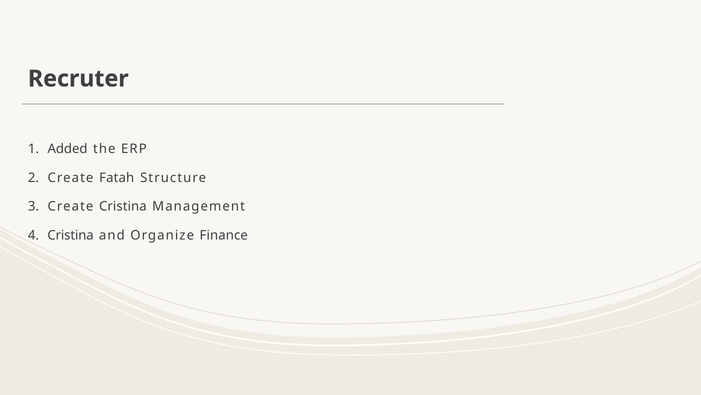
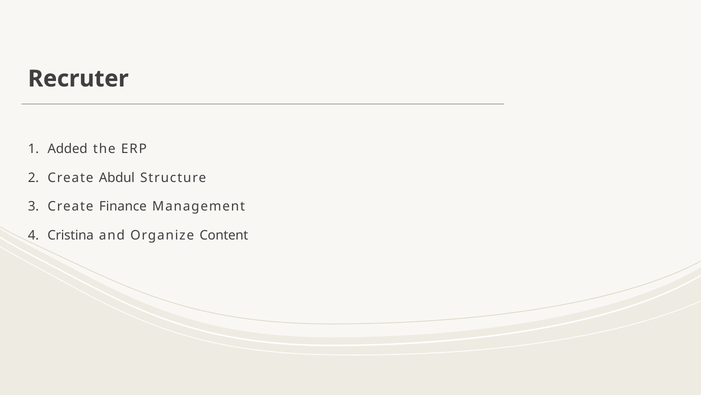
Fatah: Fatah -> Abdul (117, 177)
Create Cristina: Cristina -> Finance (123, 206)
Finance: Finance -> Content (224, 235)
